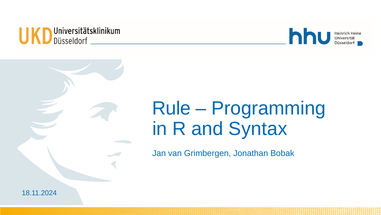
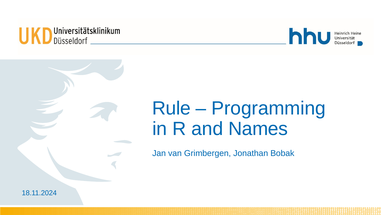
Syntax: Syntax -> Names (258, 129)
